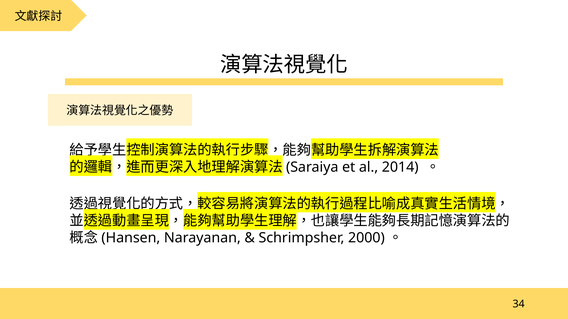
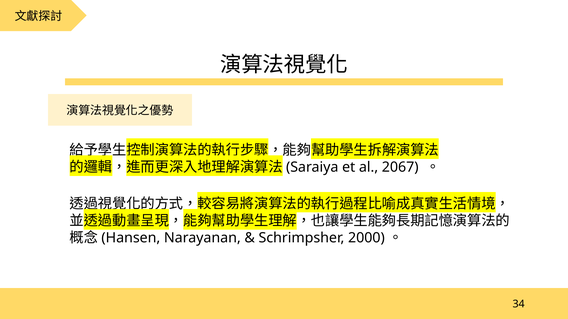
2014: 2014 -> 2067 (400, 167)
